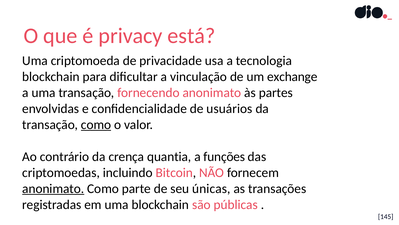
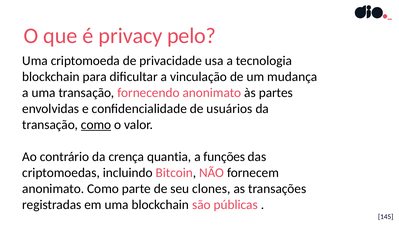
está: está -> pelo (191, 36)
exchange: exchange -> mudança (292, 77)
anonimato underline: present -> none (53, 188)
únicas: únicas -> clones (211, 188)
